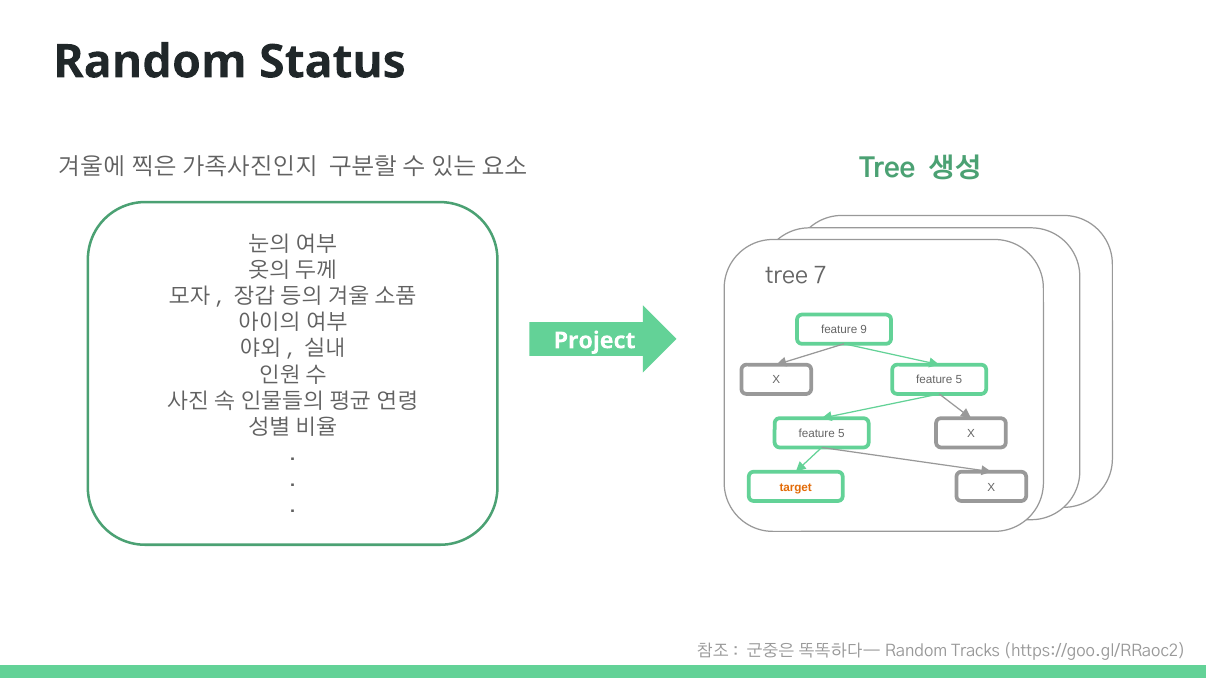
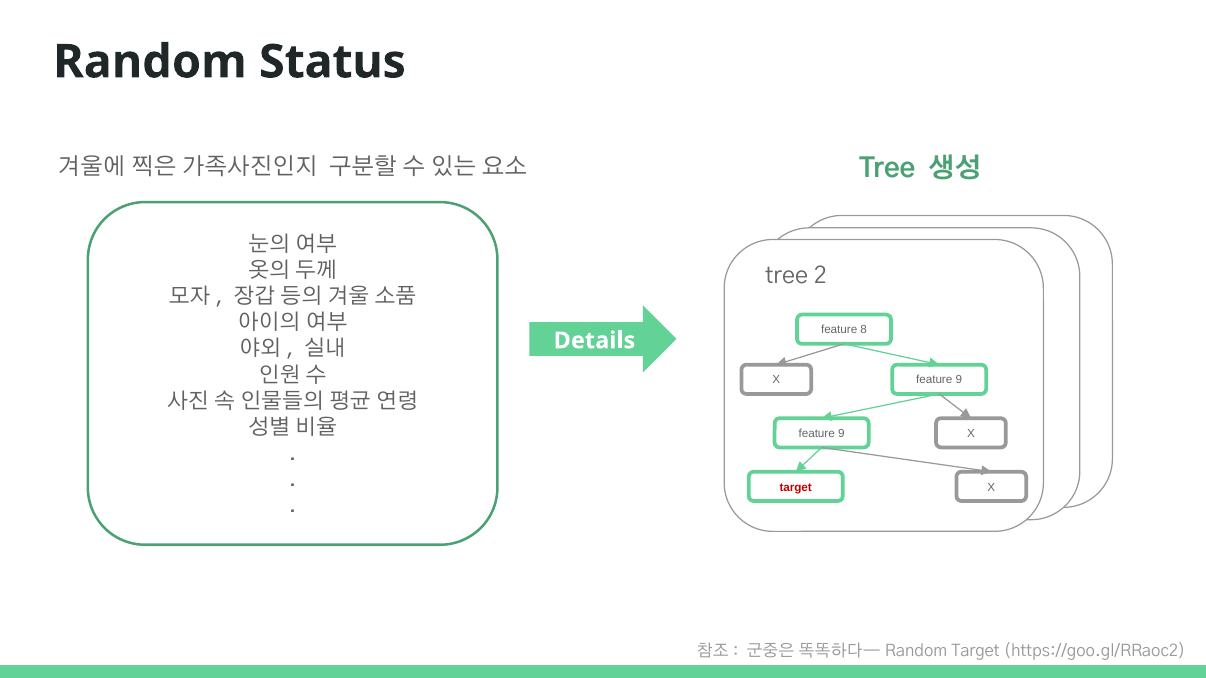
7: 7 -> 2 (820, 276)
9: 9 -> 8 (864, 330)
Project: Project -> Details (594, 341)
X feature 5: 5 -> 9 (959, 380)
5: 5 -> 9 (841, 434)
target colour: orange -> red (796, 487)
Random Tracks: Tracks -> Target (976, 651)
